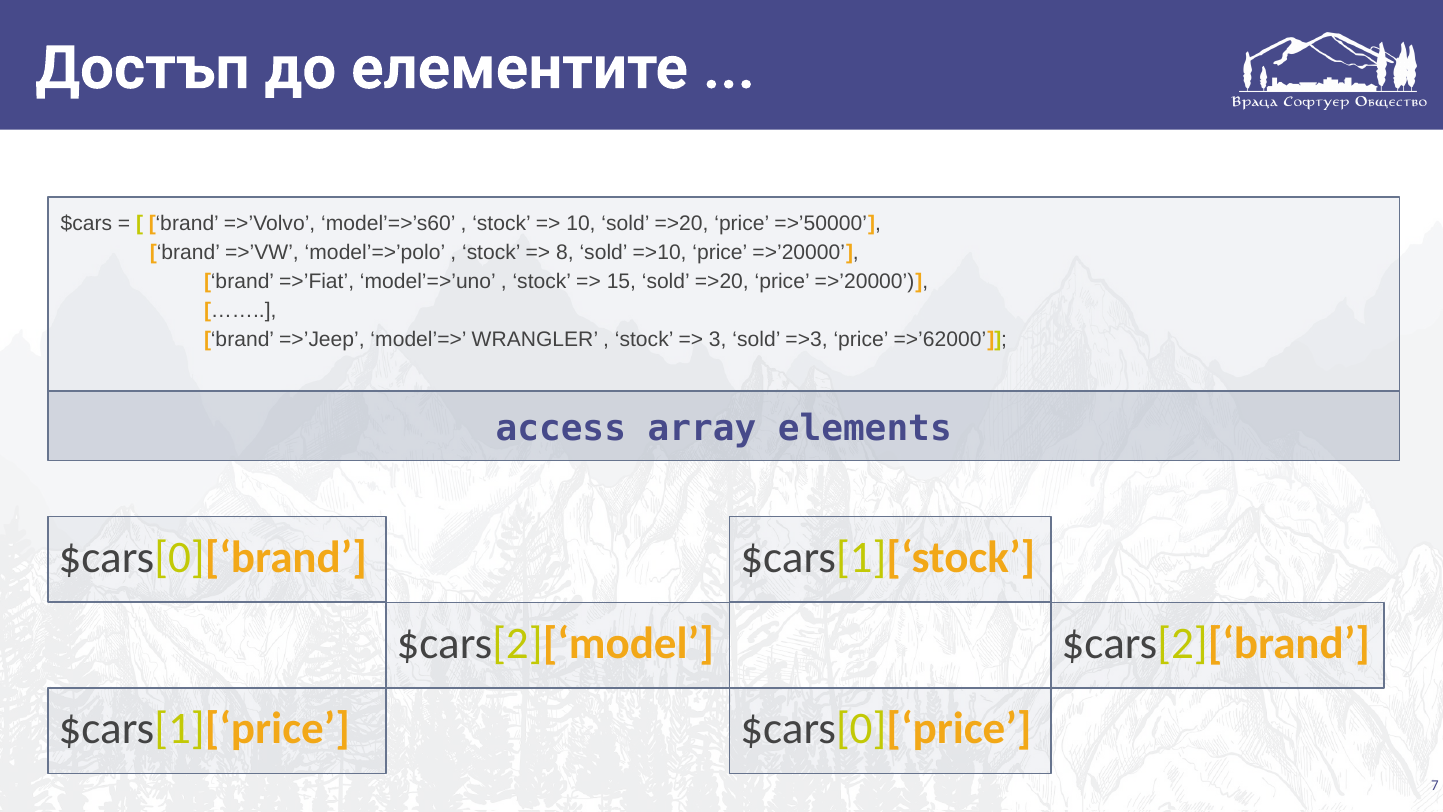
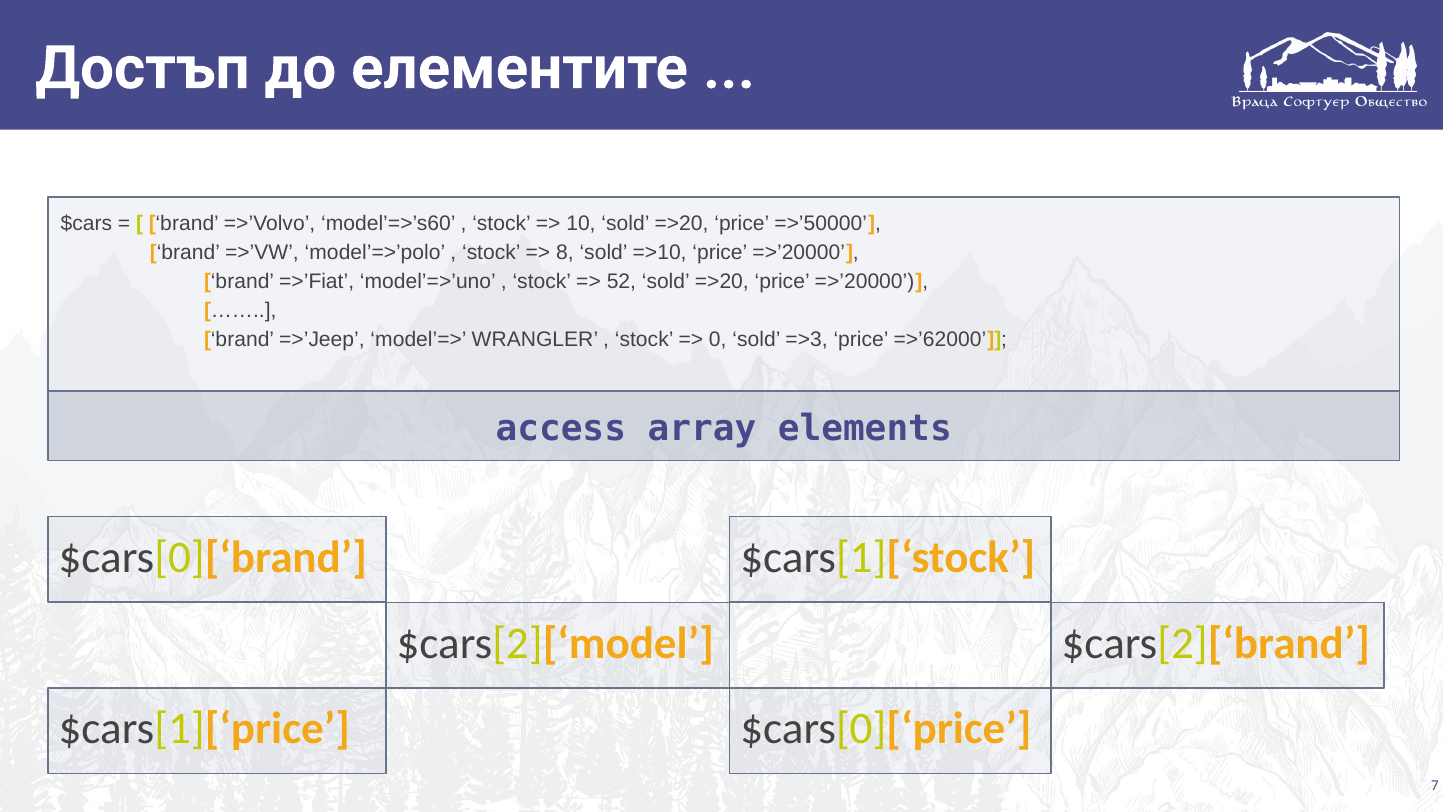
15: 15 -> 52 (621, 281)
3: 3 -> 0 (718, 339)
